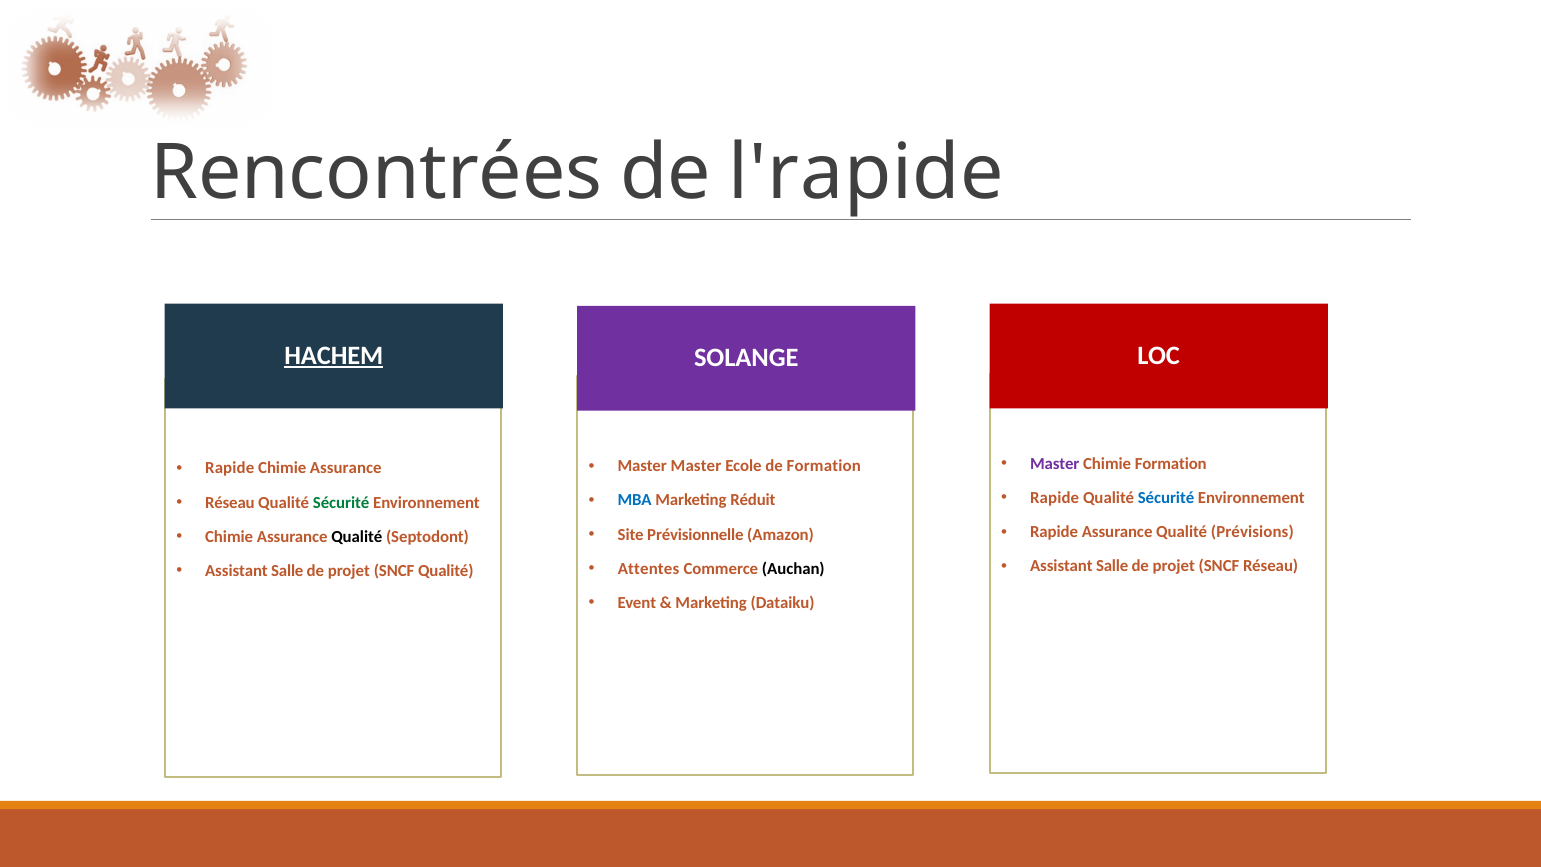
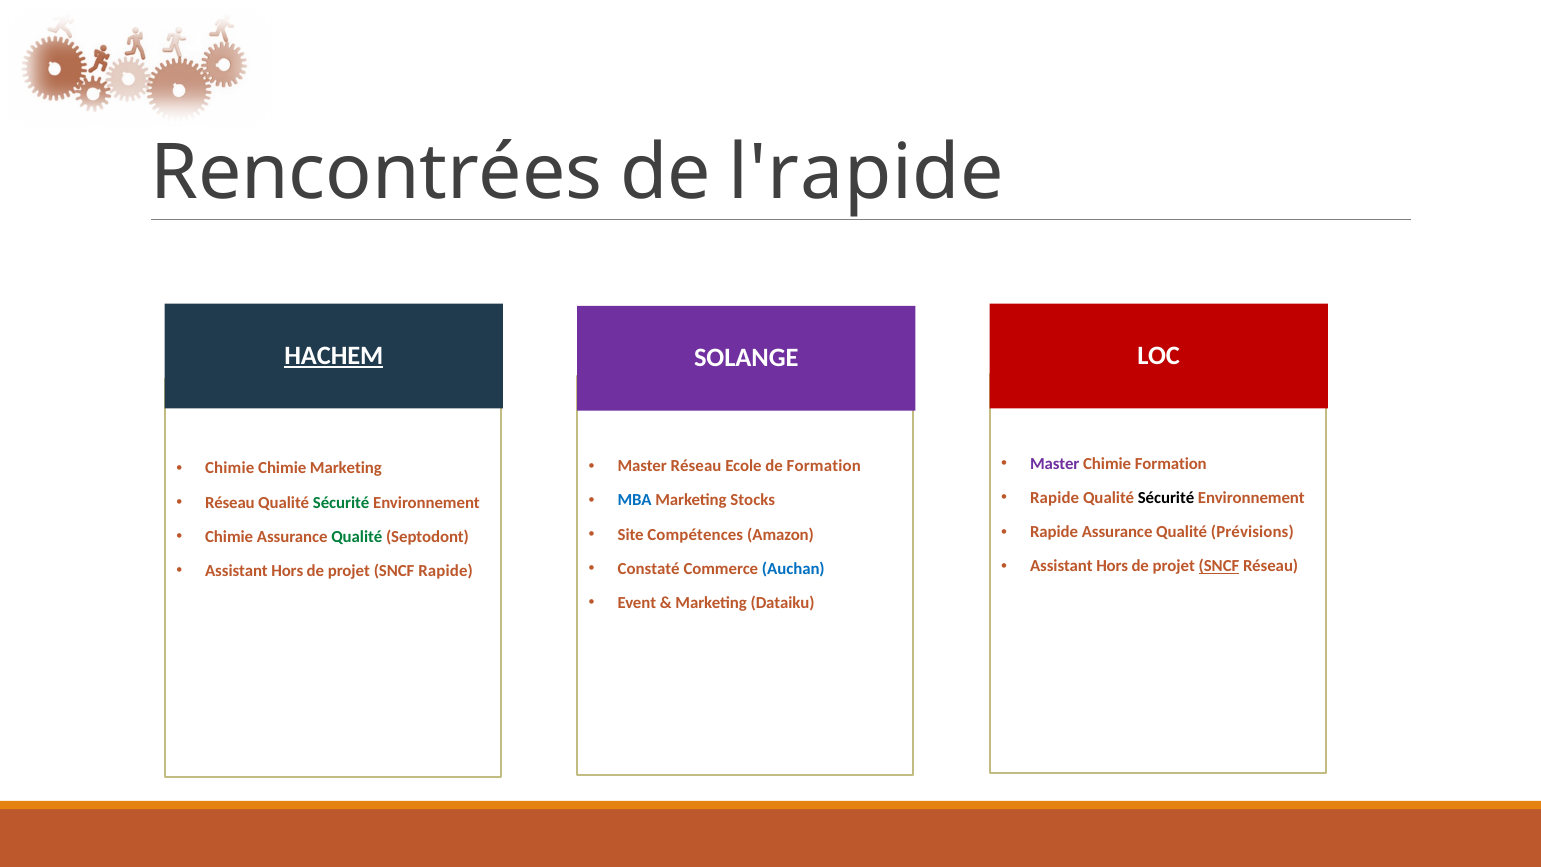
Master Master: Master -> Réseau (696, 466)
Rapide: Rapide -> Chimie (230, 468)
Assurance: Assurance -> Marketing (346, 468)
Sécurité colour: blue -> black (1166, 498)
Réduit: Réduit -> Stocks (753, 500)
Prévisionnelle: Prévisionnelle -> Compétences (695, 534)
Qualité colour: black -> green (357, 537)
Salle: Salle -> Hors (1112, 566)
SNCF underline: none -> present (1219, 566)
Attentes: Attentes -> Constaté (649, 569)
Auchan colour: black -> blue (793, 569)
Salle: Salle -> Hors (287, 571)
SNCF Qualité: Qualité -> Rapide (446, 571)
